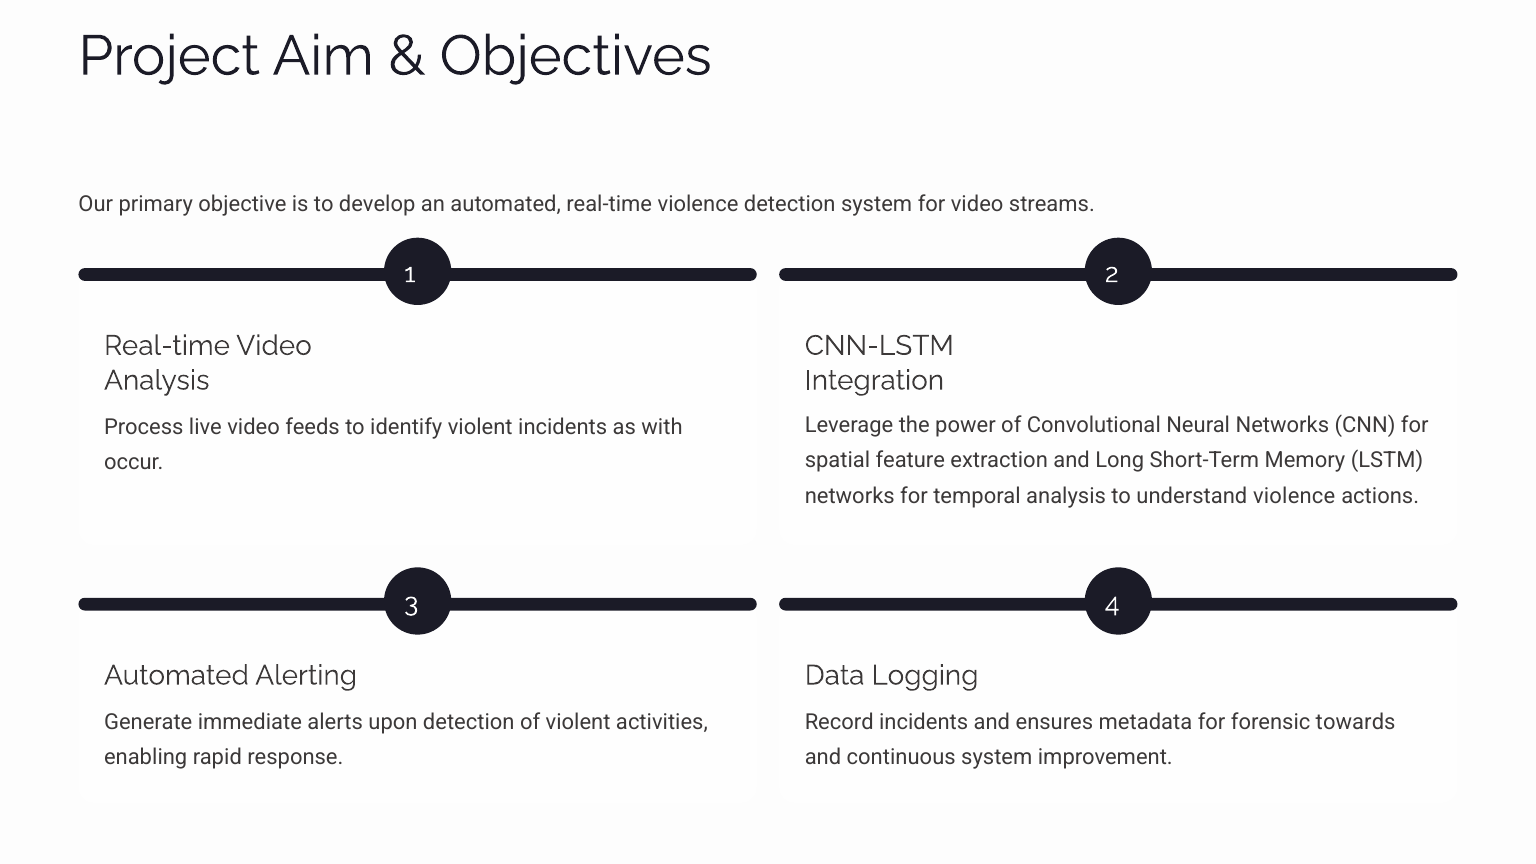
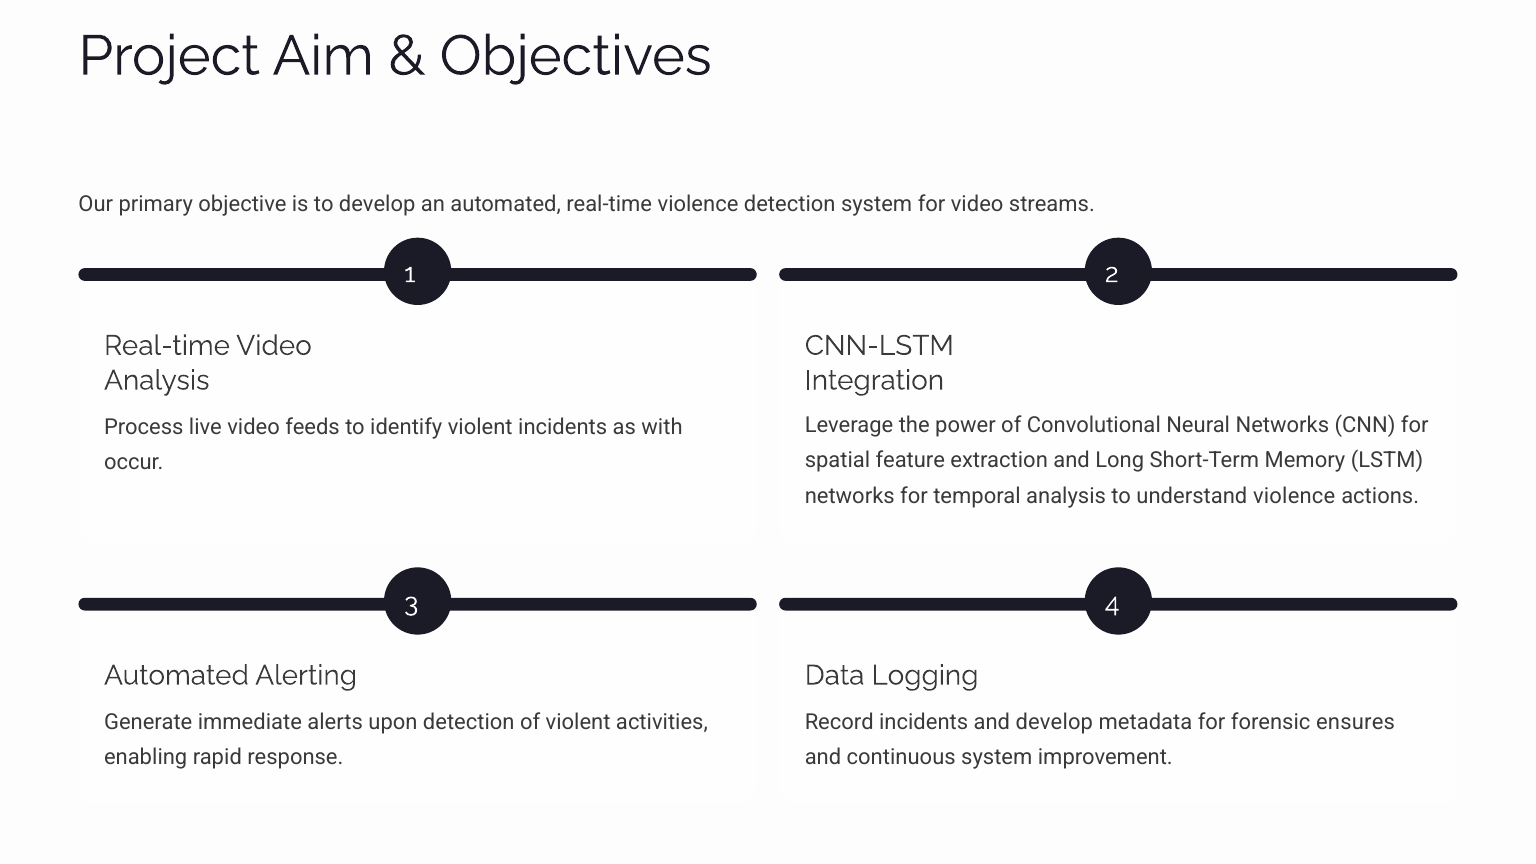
and ensures: ensures -> develop (1054, 722)
towards: towards -> ensures (1356, 722)
